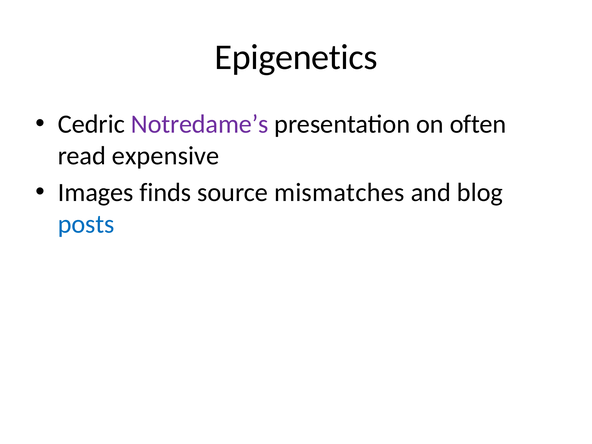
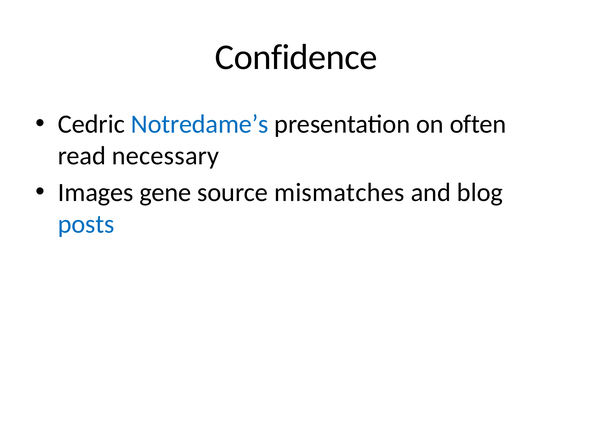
Epigenetics: Epigenetics -> Confidence (296, 57)
Notredame’s colour: purple -> blue (200, 124)
expensive: expensive -> necessary (166, 156)
finds: finds -> gene (165, 193)
